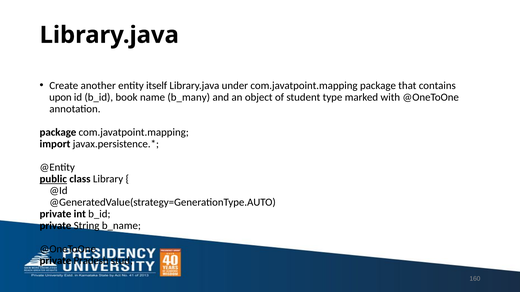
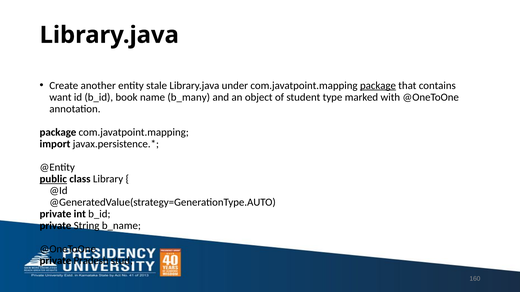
itself: itself -> stale (157, 86)
package underline: none -> present (378, 86)
upon: upon -> want (60, 97)
